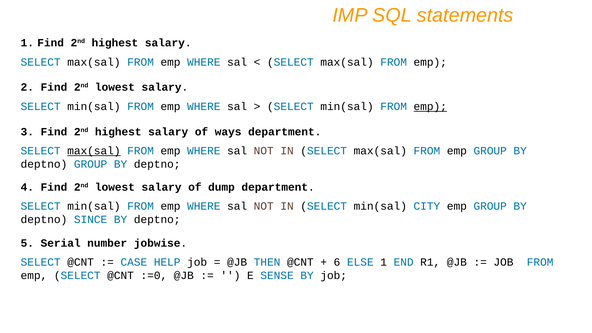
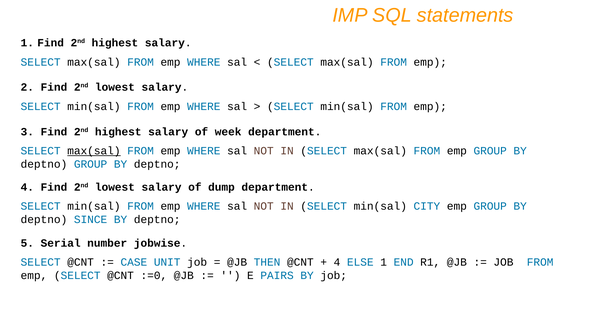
emp underline: present -> none (430, 107)
ways: ways -> week (228, 132)
HELP: HELP -> UNIT (167, 262)
6: 6 -> 4 (337, 262)
SENSE: SENSE -> PAIRS (277, 276)
